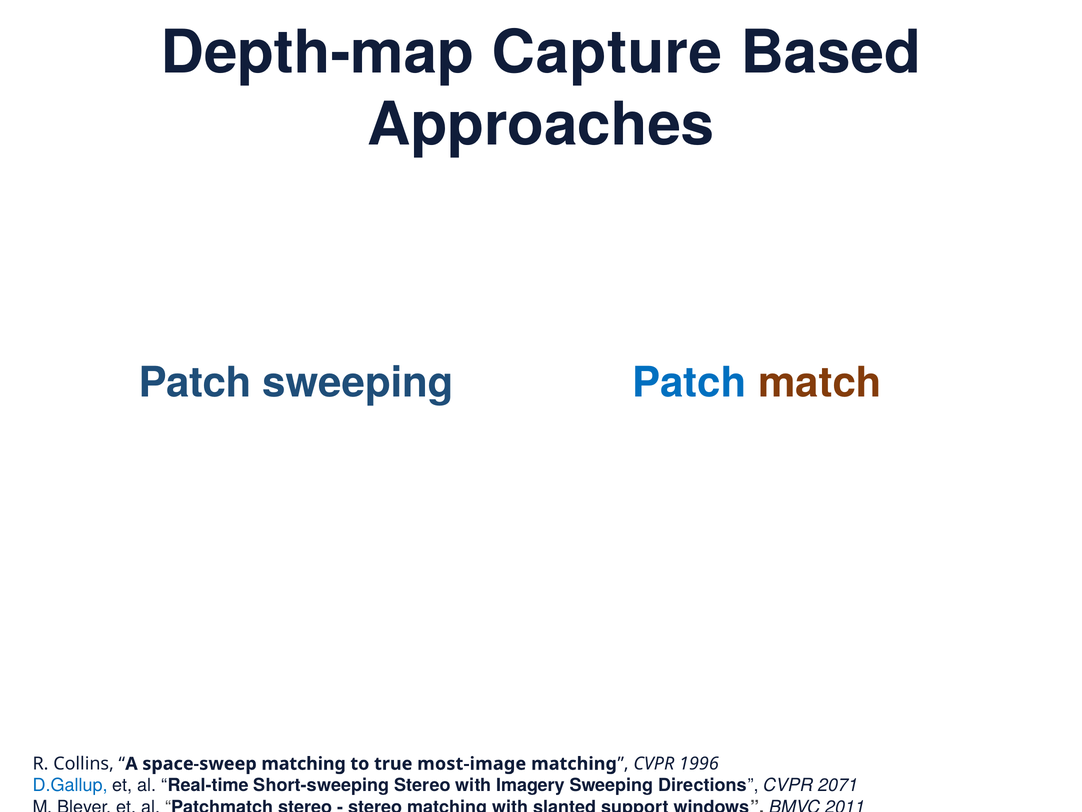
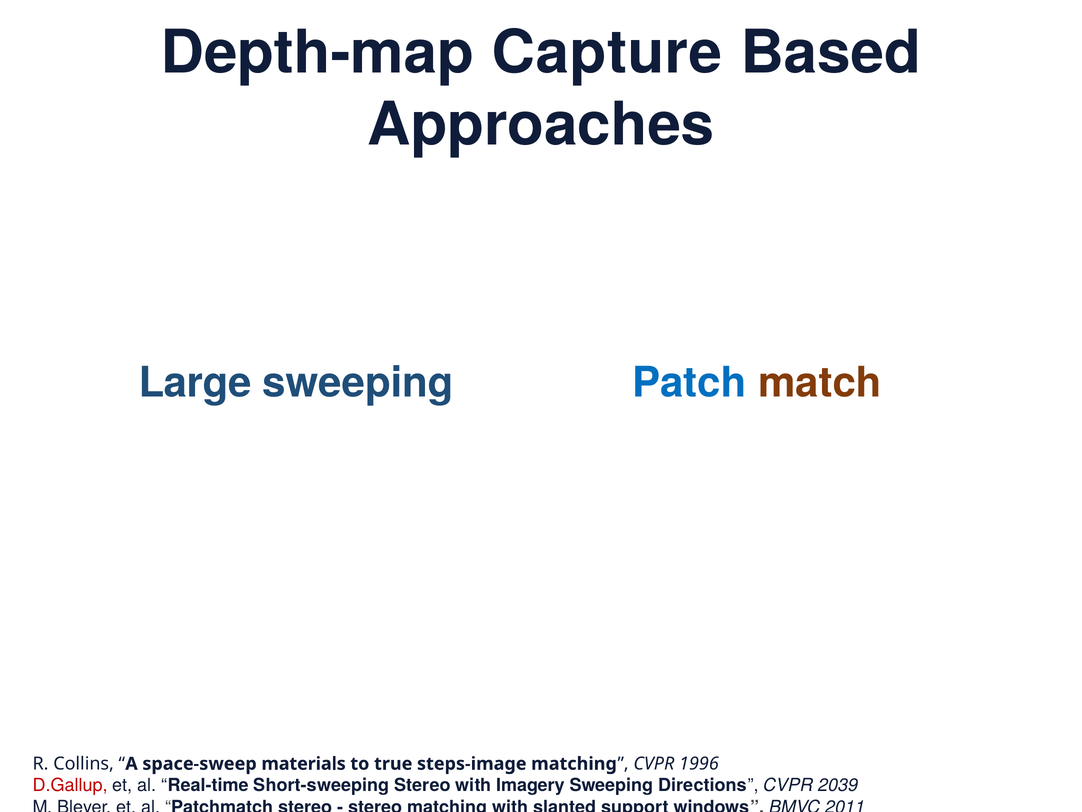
Patch: Patch -> Large (195, 383)
space-sweep matching: matching -> materials (304, 763)
most-image: most-image -> steps-image (472, 763)
D.Gallup colour: blue -> red (70, 785)
2071: 2071 -> 2039 (838, 785)
